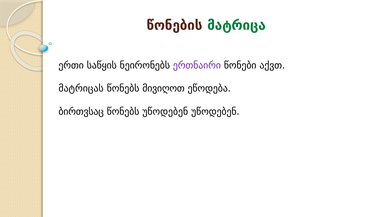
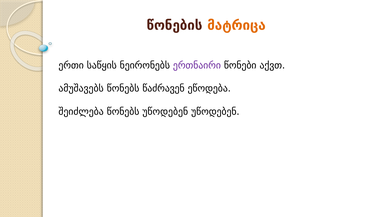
მატრიცა colour: green -> orange (237, 26)
მატრიცას: მატრიცას -> ამუშავებს (81, 89)
მივიღოთ: მივიღოთ -> წაძრავენ (163, 89)
ბირთვსაც: ბირთვსაც -> შეიძლება (81, 112)
